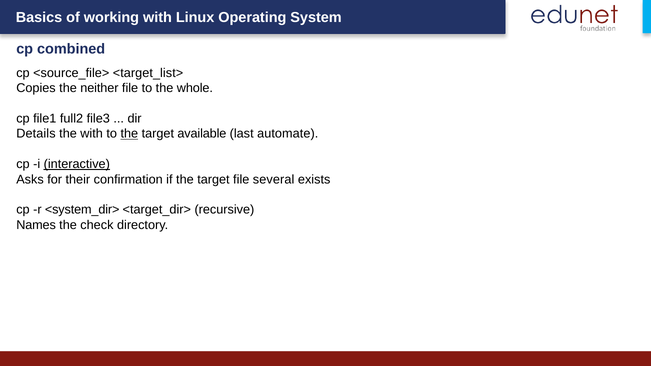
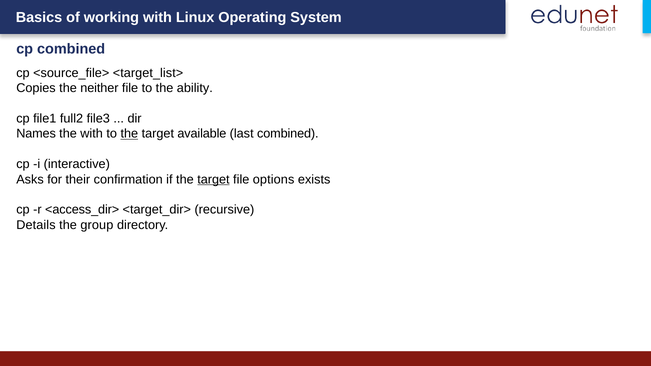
whole: whole -> ability (195, 88)
Details: Details -> Names (36, 134)
last automate: automate -> combined (288, 134)
interactive underline: present -> none (77, 164)
target underline: none -> present (213, 179)
several: several -> options (274, 179)
<system_dir>: <system_dir> -> <access_dir> (82, 210)
Names: Names -> Details (36, 225)
check: check -> group (97, 225)
